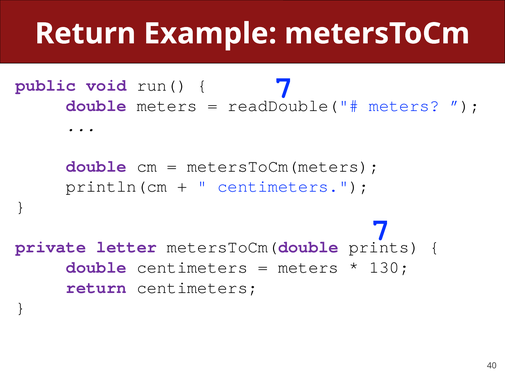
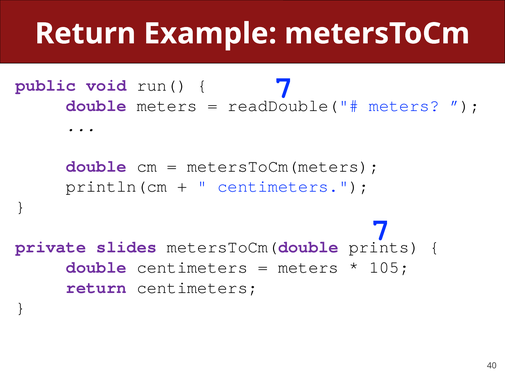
letter: letter -> slides (127, 247)
130: 130 -> 105 (389, 267)
